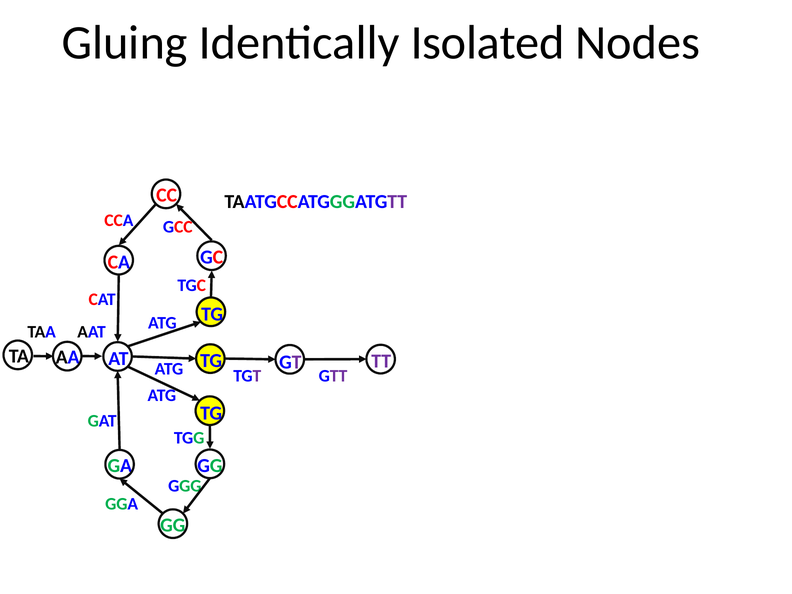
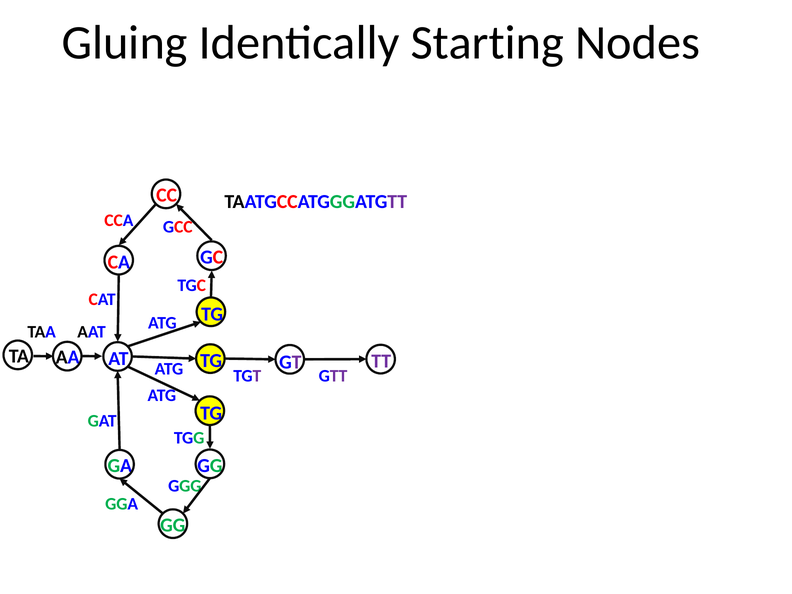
Isolated: Isolated -> Starting (487, 43)
